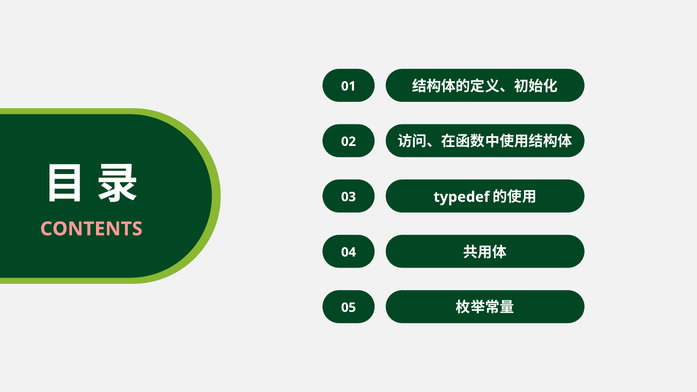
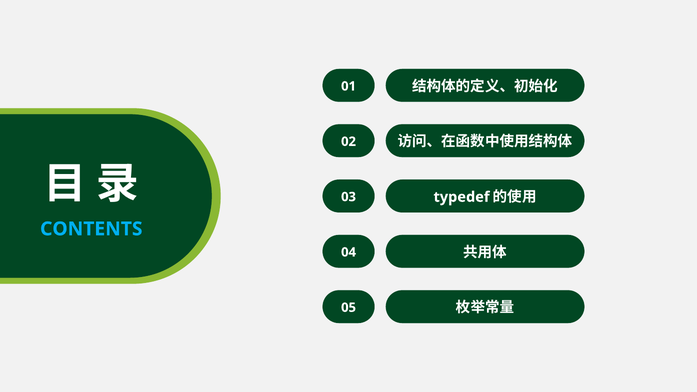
CONTENTS colour: pink -> light blue (91, 229)
